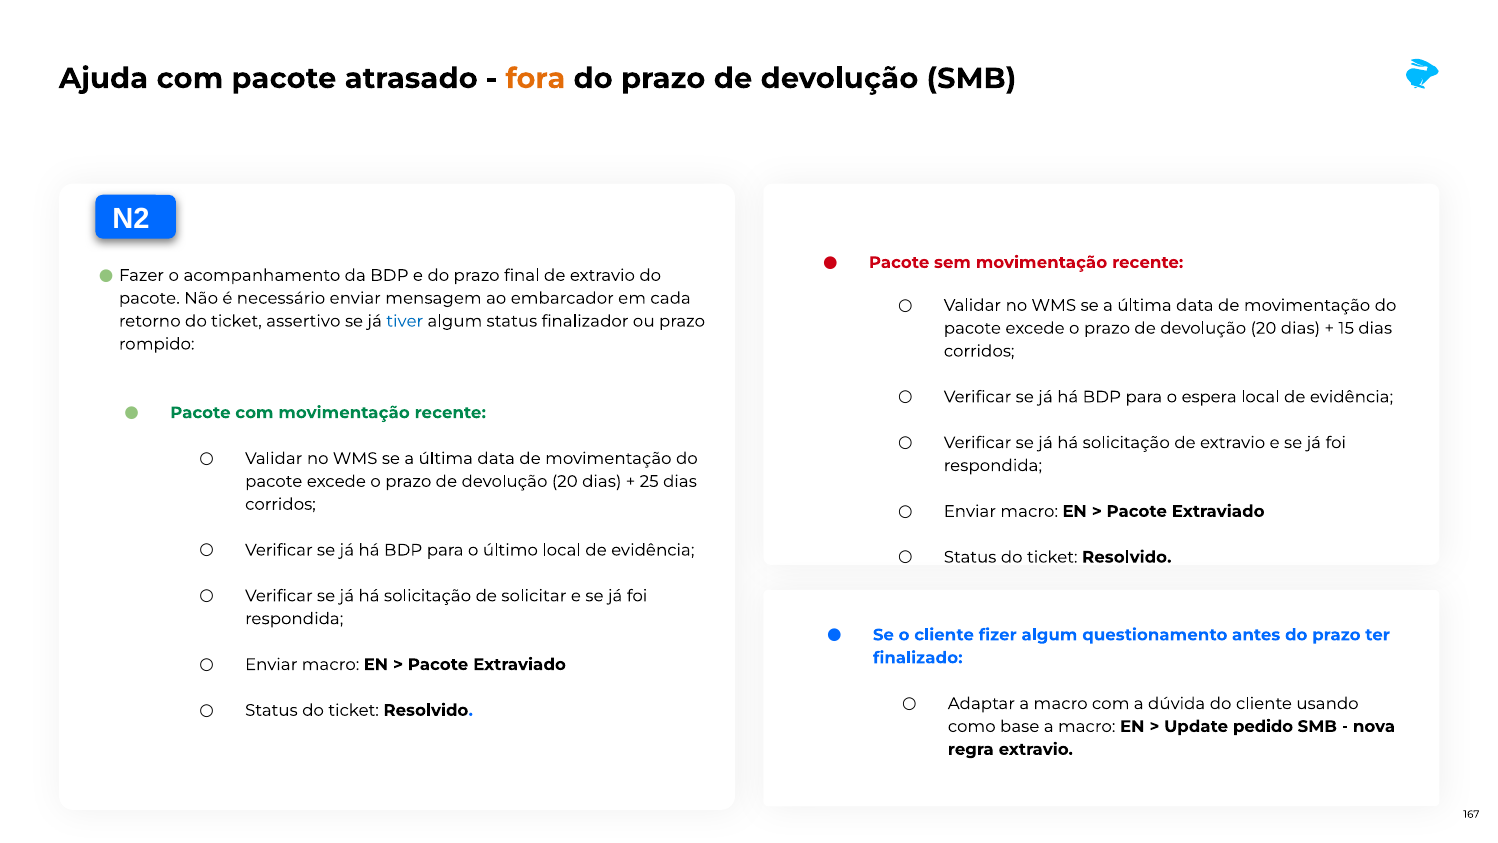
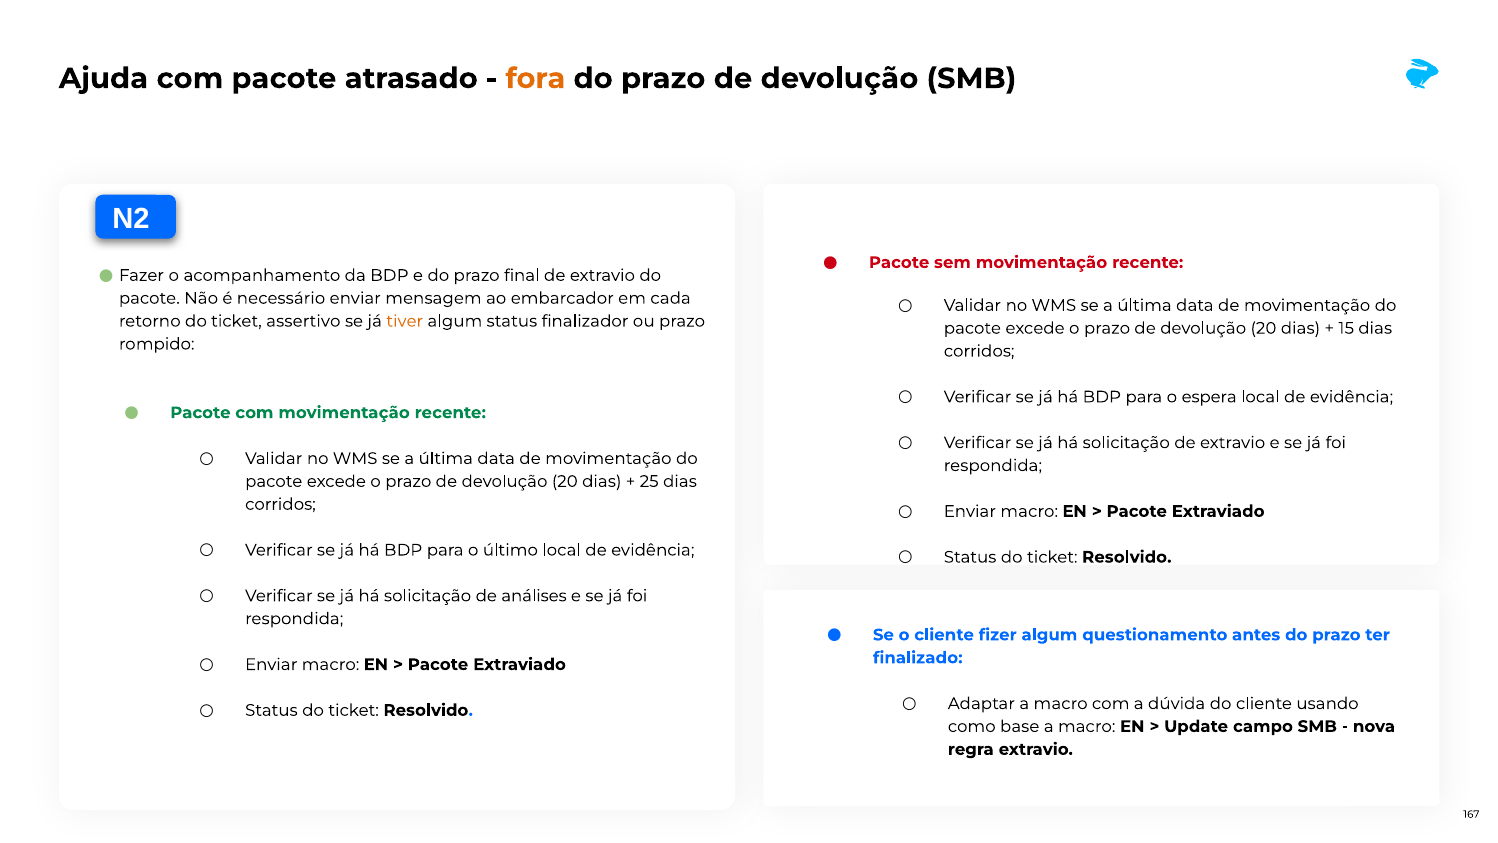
tiver colour: blue -> orange (405, 321)
solicitar: solicitar -> análises (534, 596)
pedido: pedido -> campo (1263, 726)
